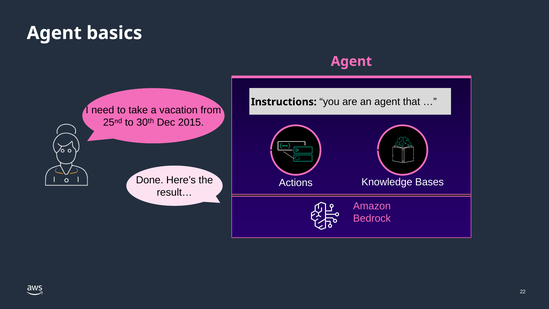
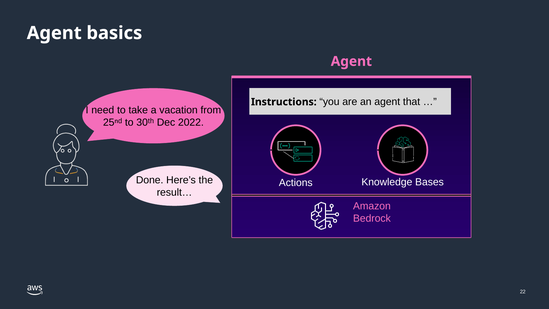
2015: 2015 -> 2022 (191, 122)
